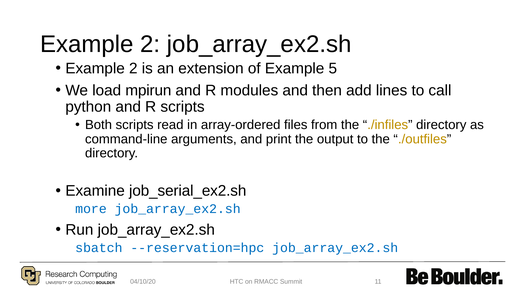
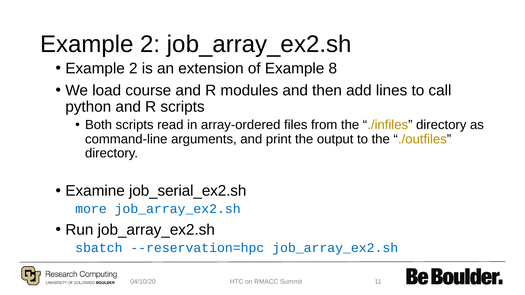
5: 5 -> 8 (333, 69)
mpirun: mpirun -> course (148, 90)
